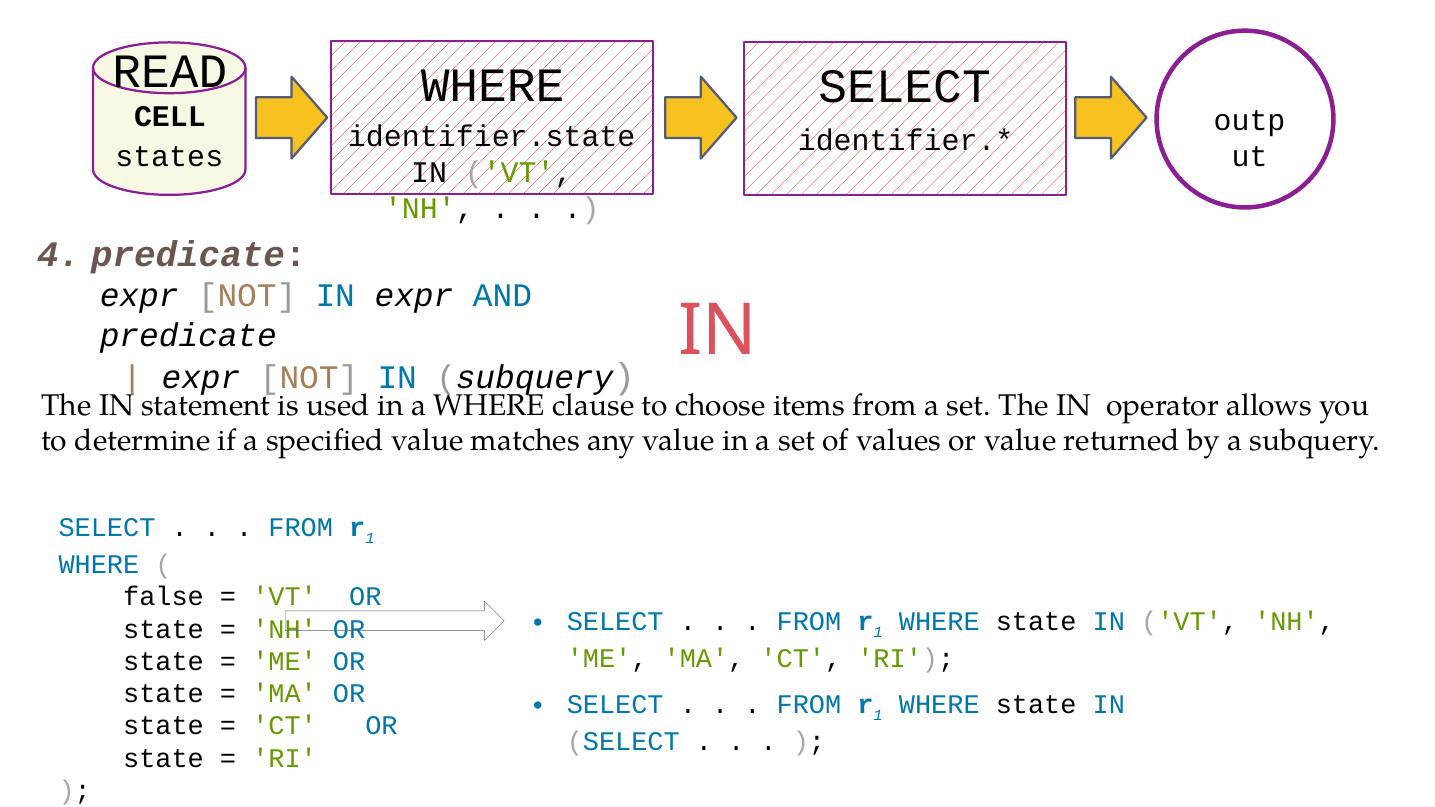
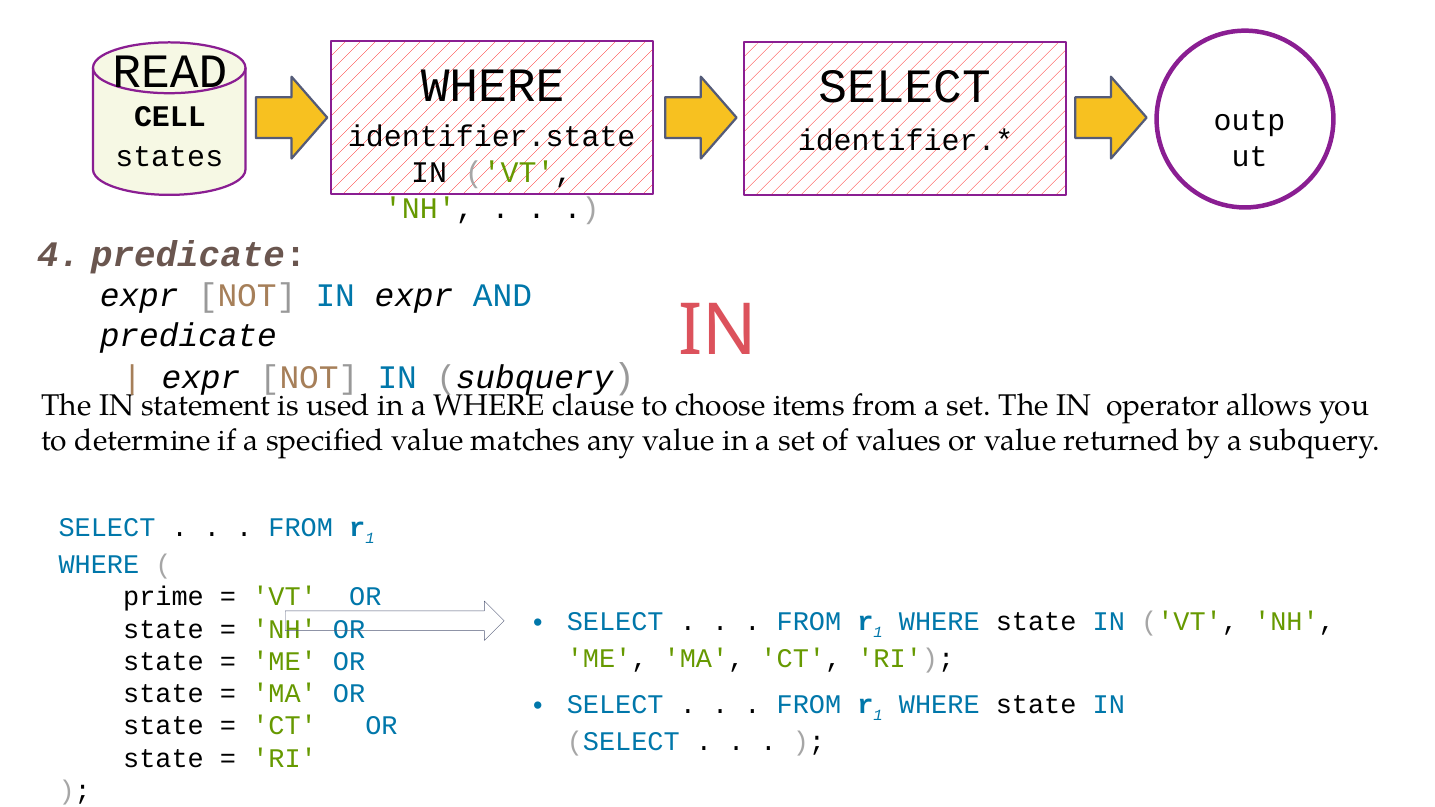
false: false -> prime (163, 597)
